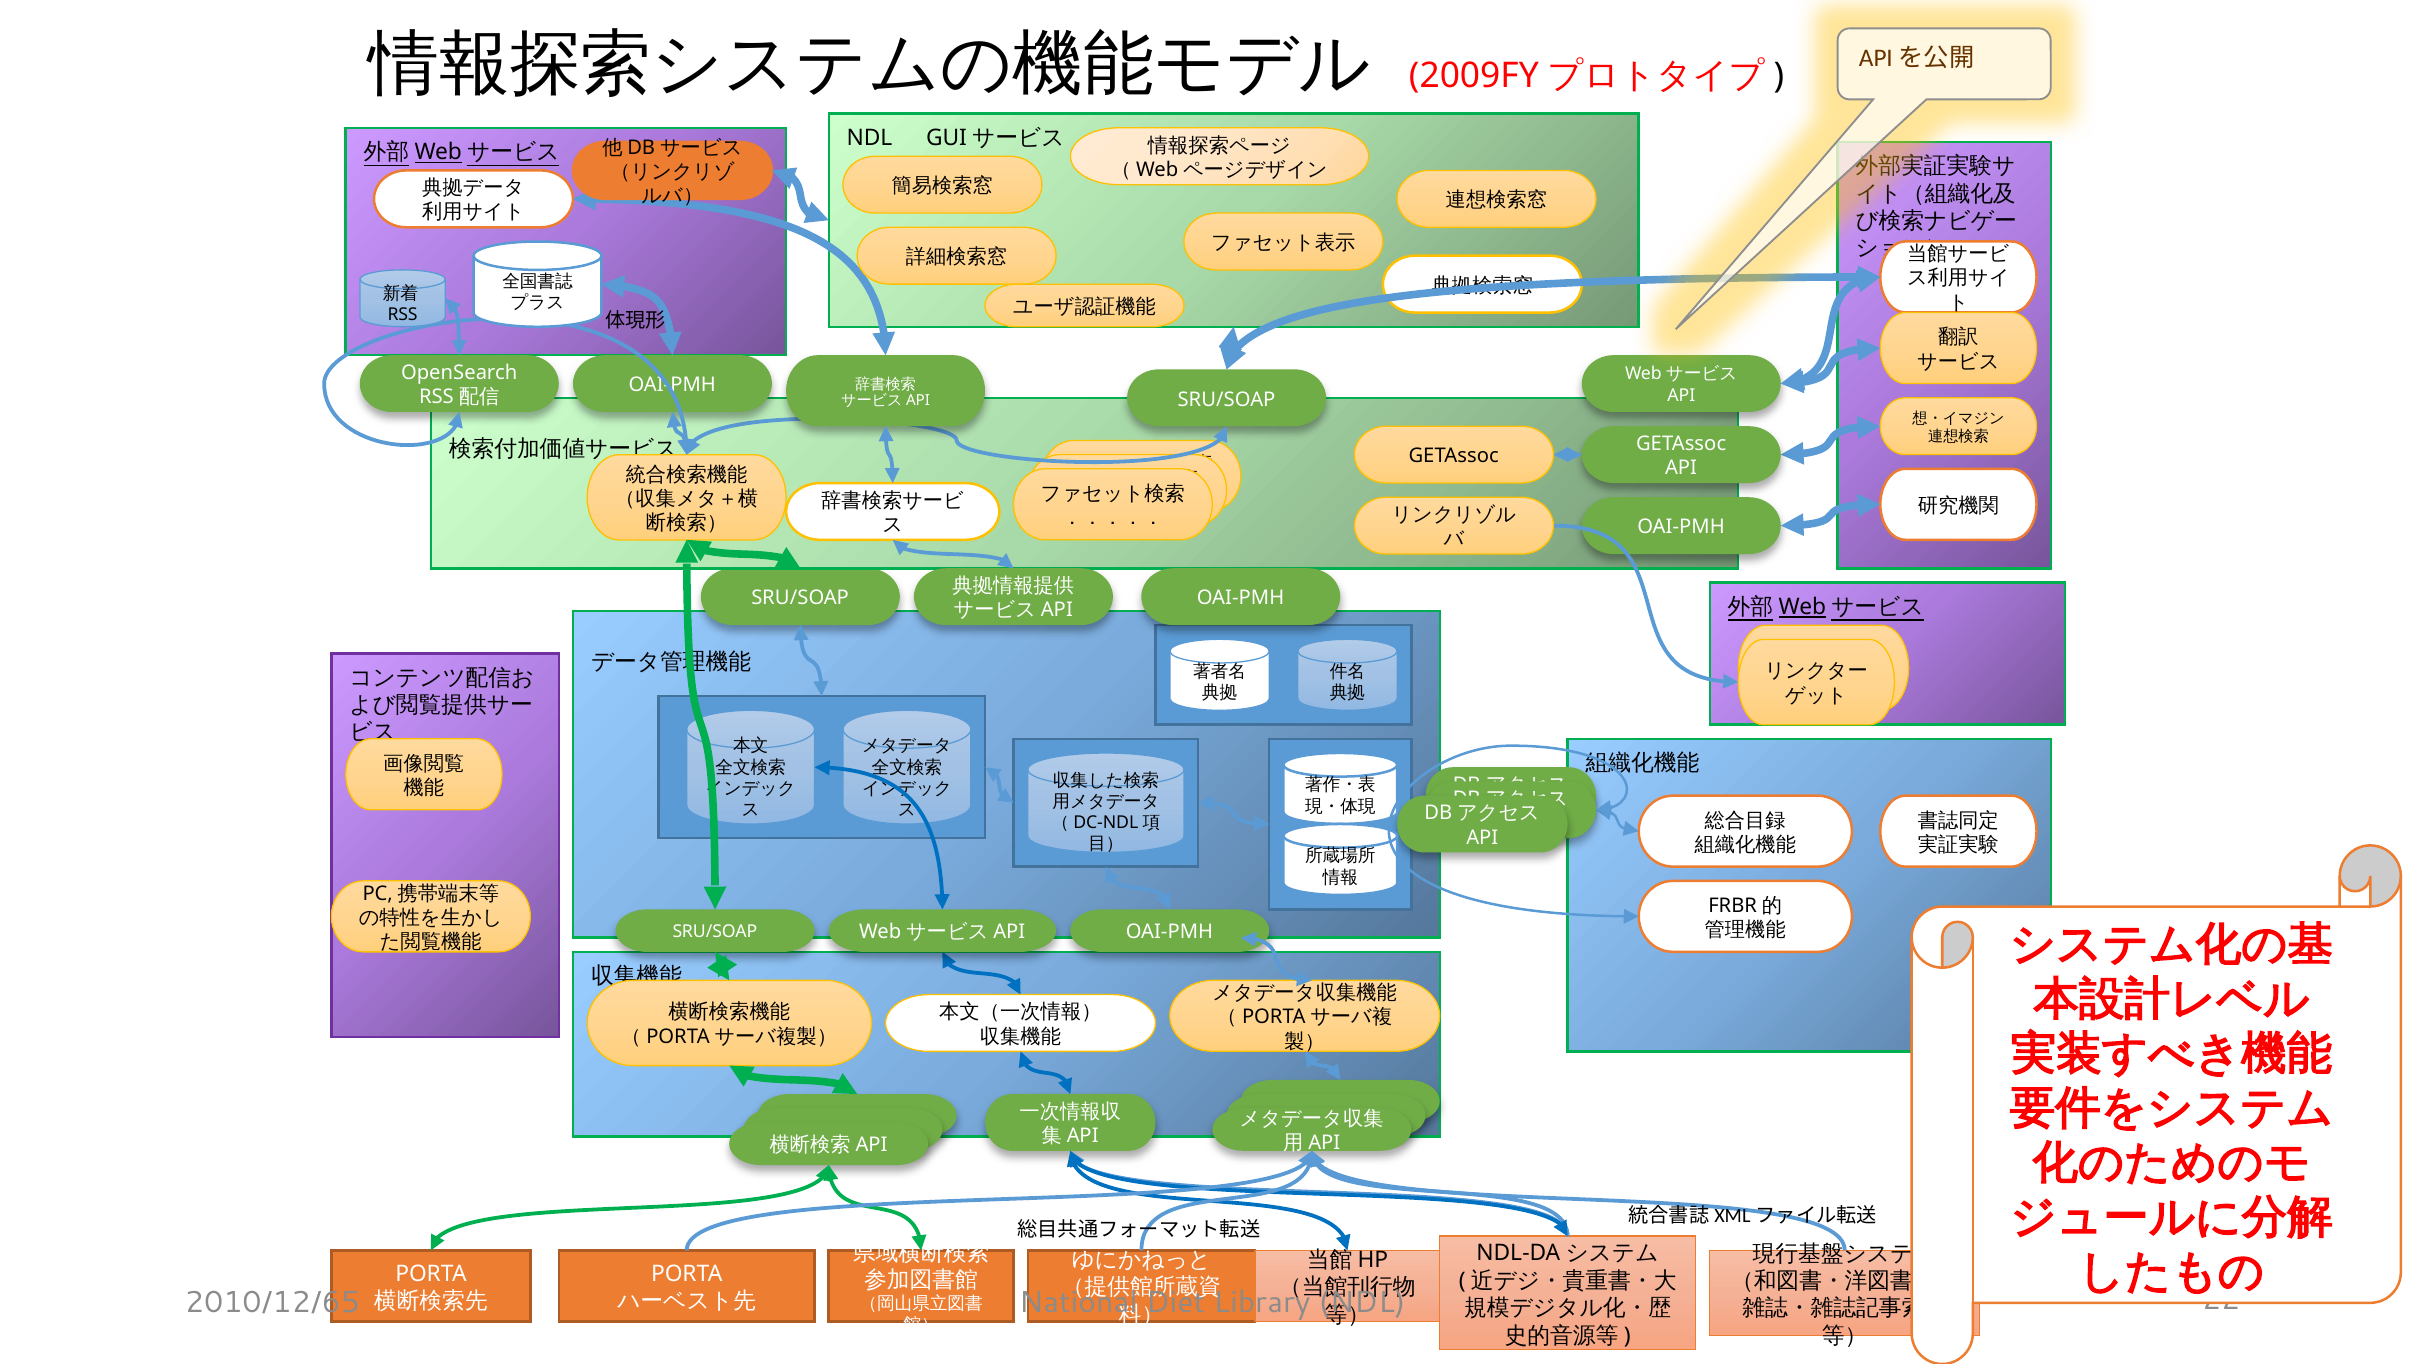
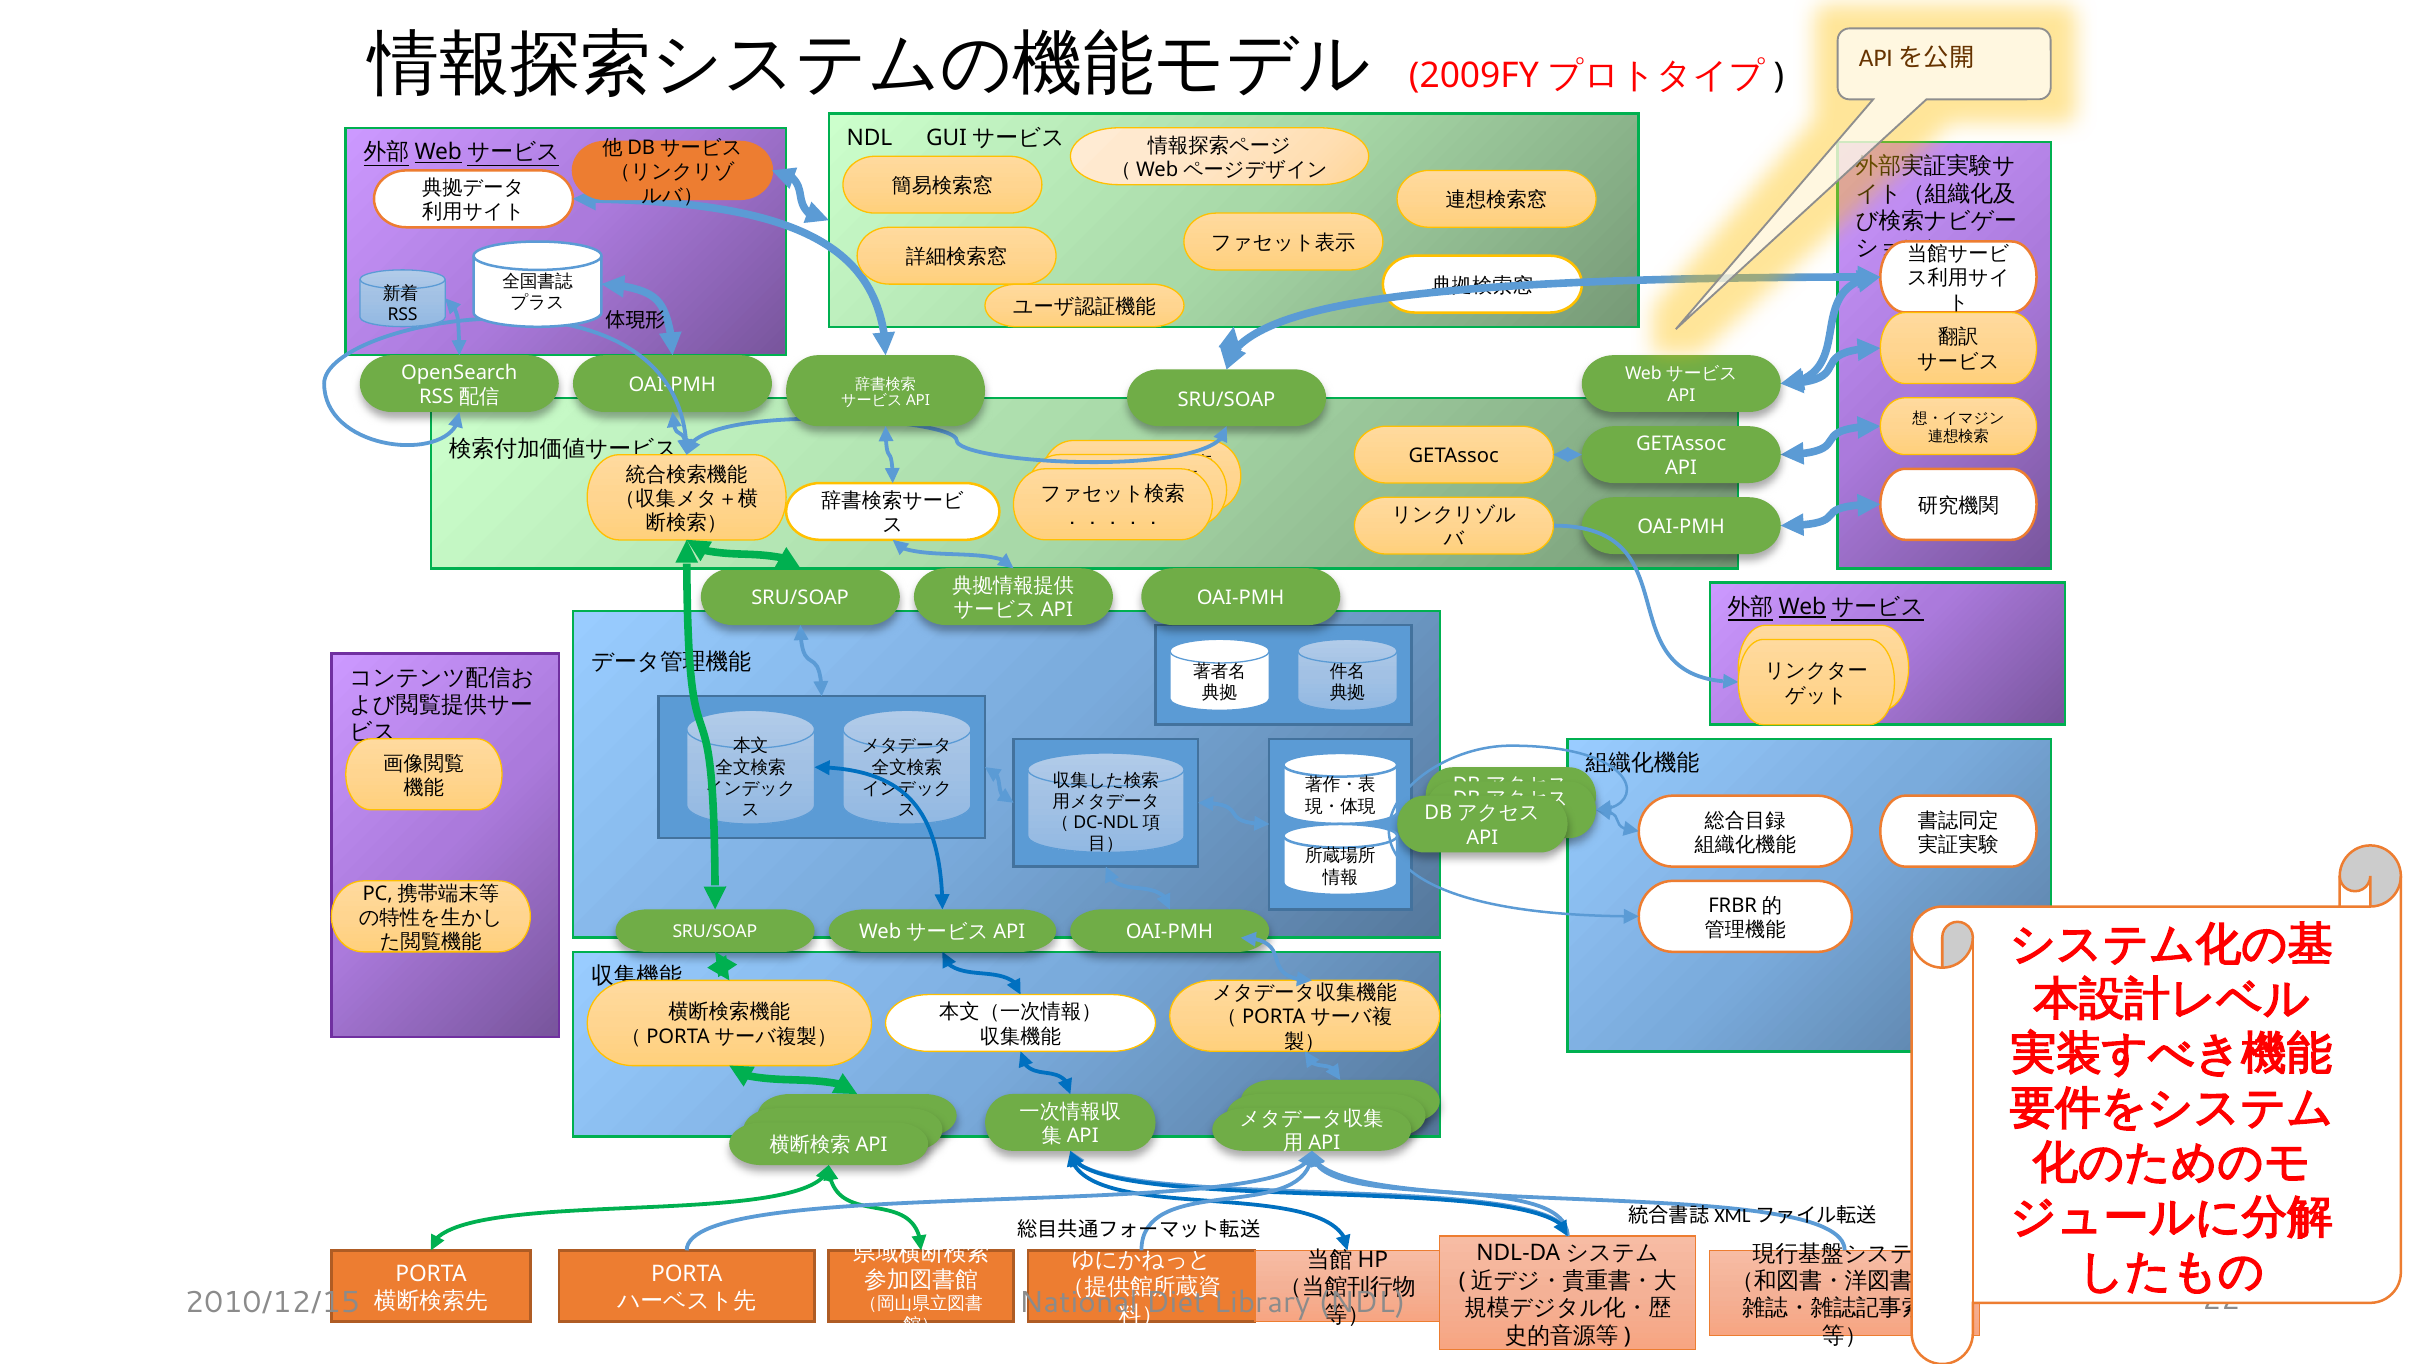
2010/12/65: 2010/12/65 -> 2010/12/15 (272, 1303)
